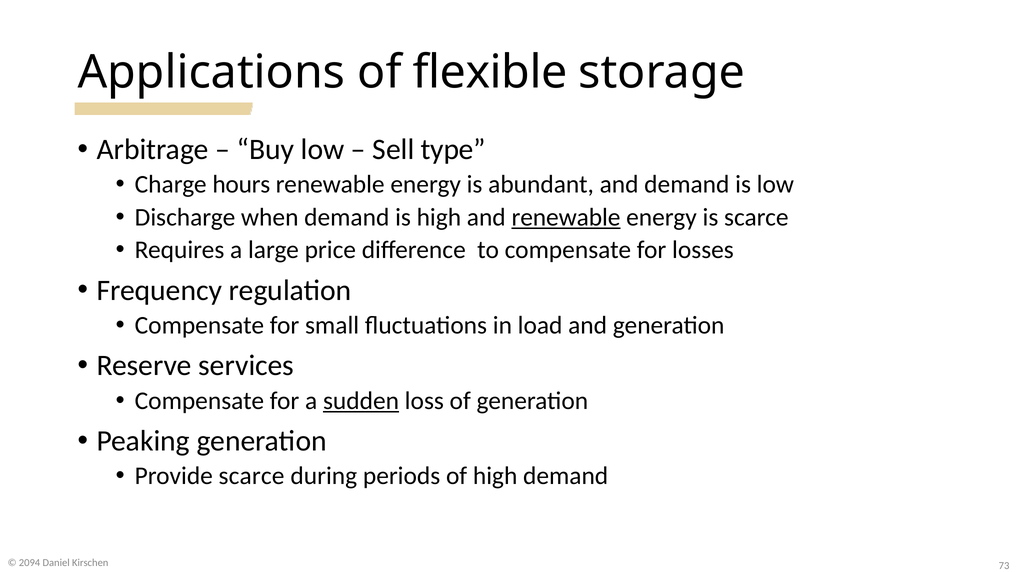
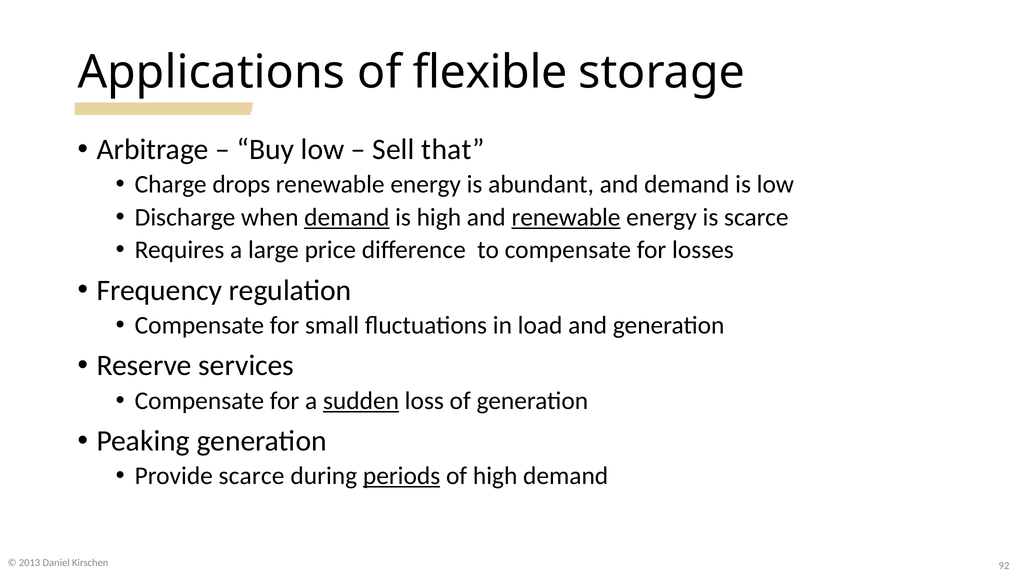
type: type -> that (453, 149)
hours: hours -> drops (241, 184)
demand underline: none -> present (347, 217)
periods underline: none -> present (402, 476)
2094: 2094 -> 2013 (30, 563)
73: 73 -> 92 (1004, 566)
